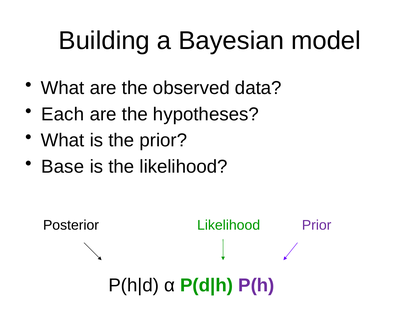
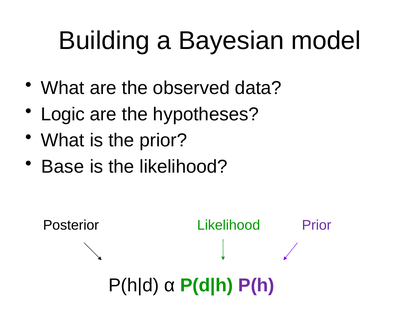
Each: Each -> Logic (63, 114)
